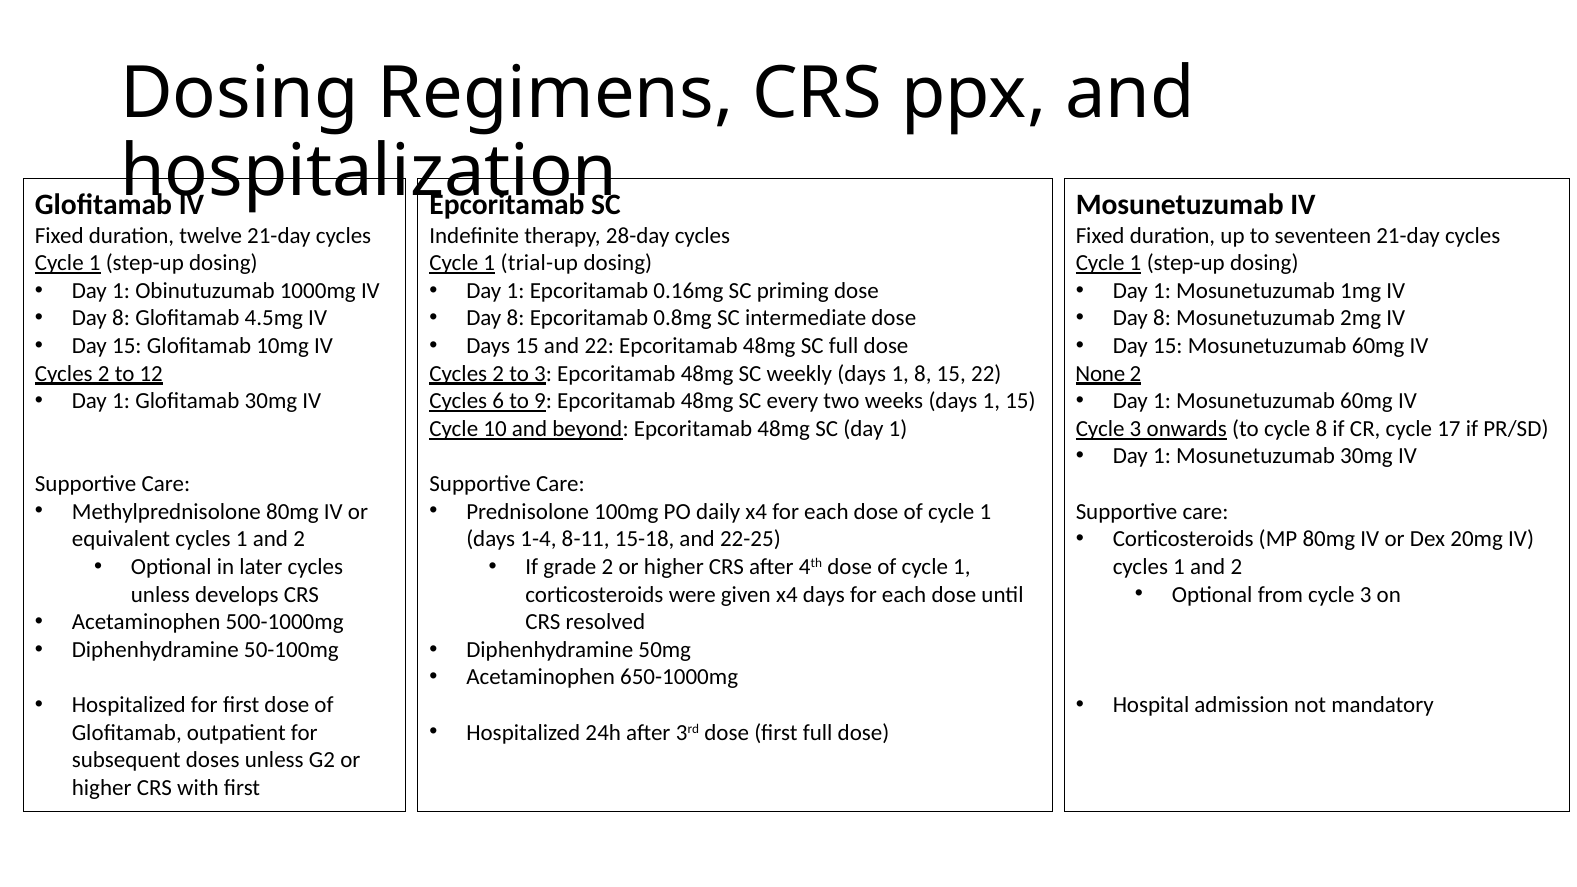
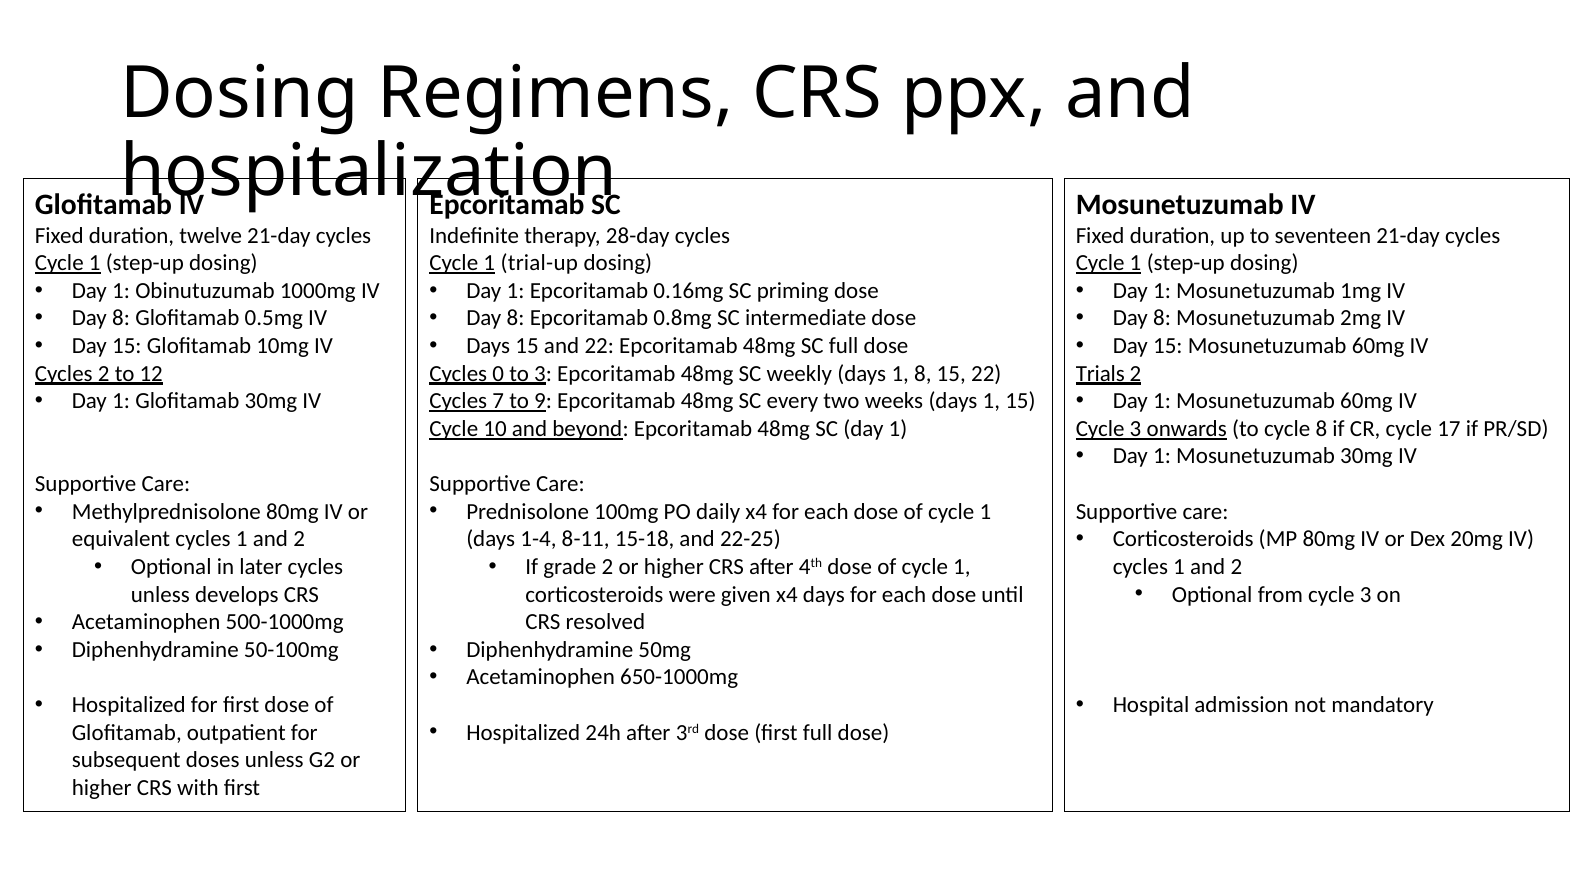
4.5mg: 4.5mg -> 0.5mg (274, 318)
2: 2 -> 0 (498, 374)
None: None -> Trials (1100, 374)
6: 6 -> 7 (498, 401)
